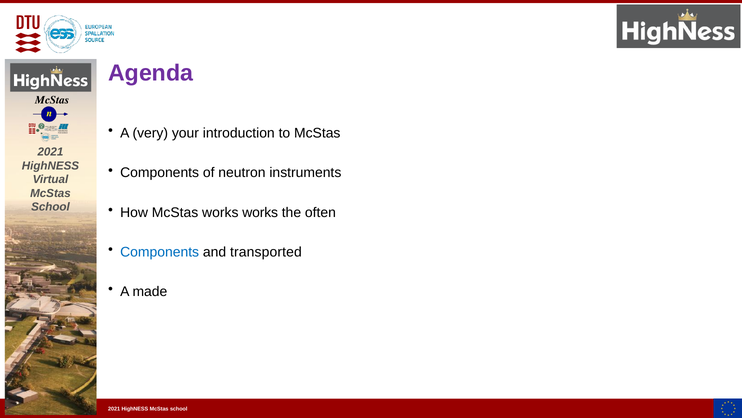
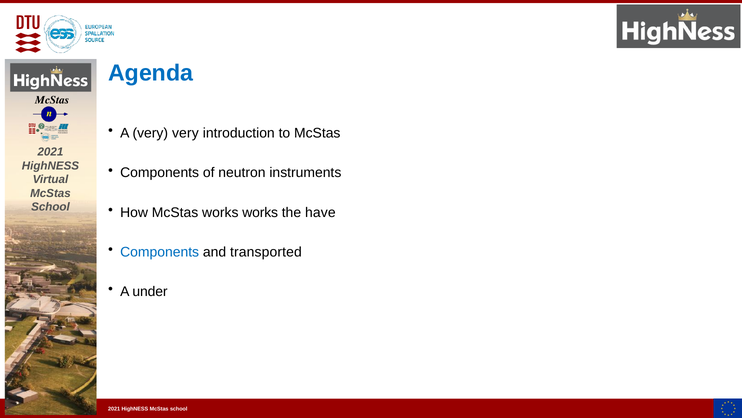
Agenda colour: purple -> blue (151, 73)
very your: your -> very (185, 133)
often: often -> have (320, 212)
made: made -> under (150, 292)
